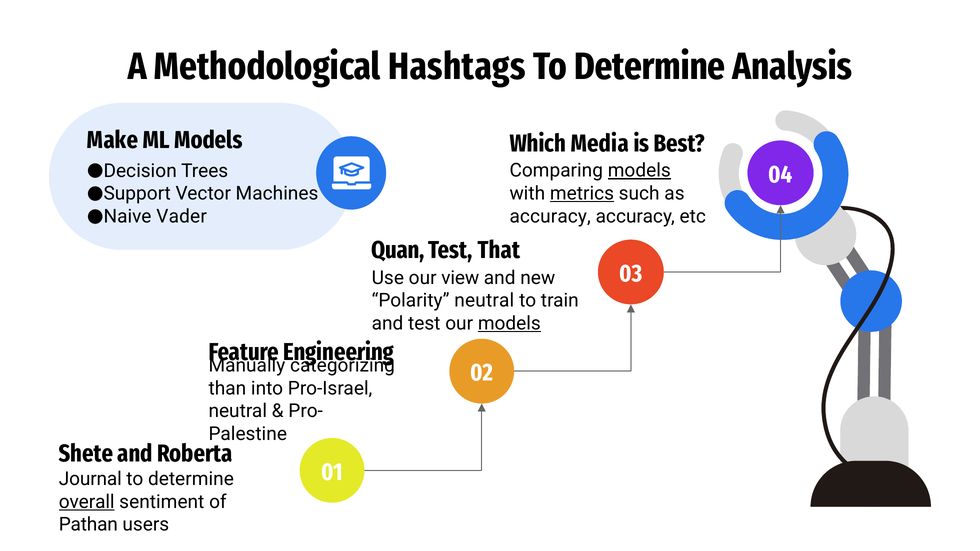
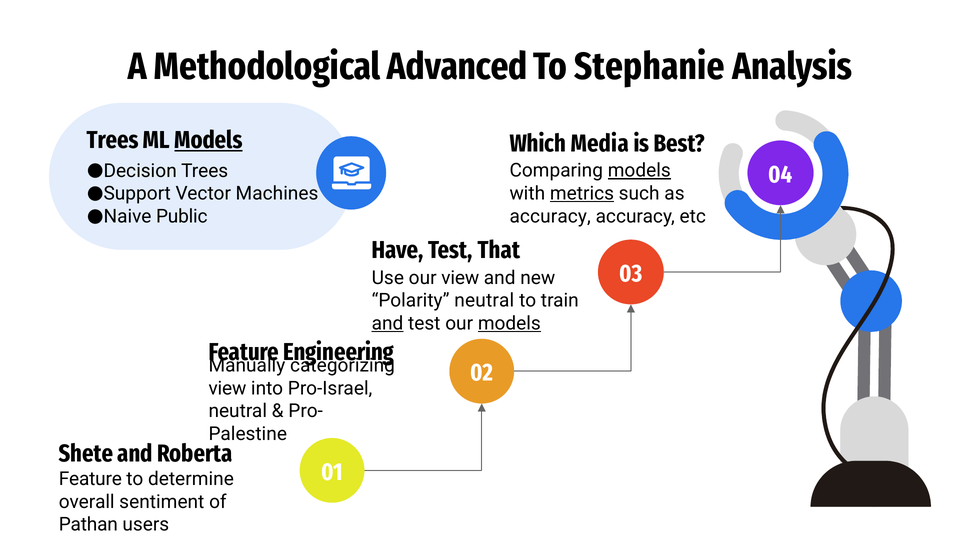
Hashtags: Hashtags -> Advanced (457, 67)
Determine: Determine -> Stephanie (649, 67)
Make: Make -> Trees (113, 140)
Models underline: none -> present (208, 140)
Vader: Vader -> Public (182, 217)
Quan: Quan -> Have (398, 250)
and underline: none -> present (388, 324)
than: than -> view (227, 388)
Journal: Journal -> Feature (90, 479)
overall underline: present -> none (87, 502)
